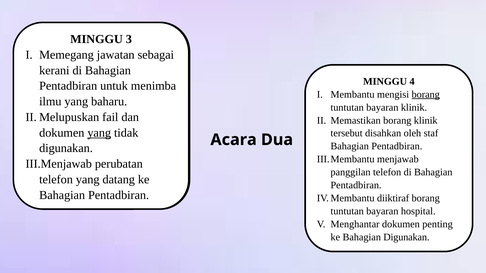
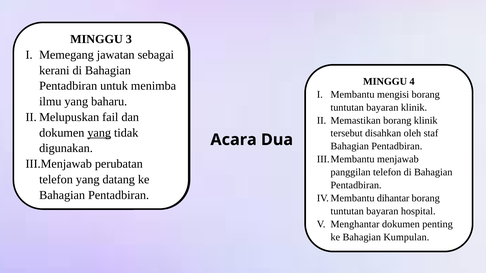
borang underline: present -> none (426, 94)
diiktiraf: diiktiraf -> dihantar (393, 199)
Digunakan: Digunakan -> Kumpulan (406, 238)
